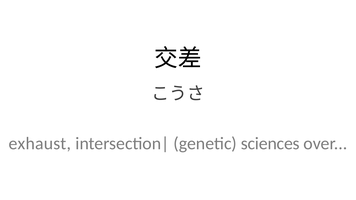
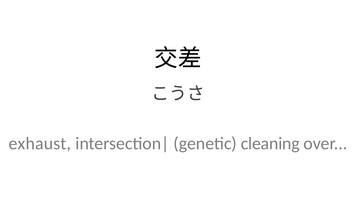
sciences: sciences -> cleaning (270, 144)
